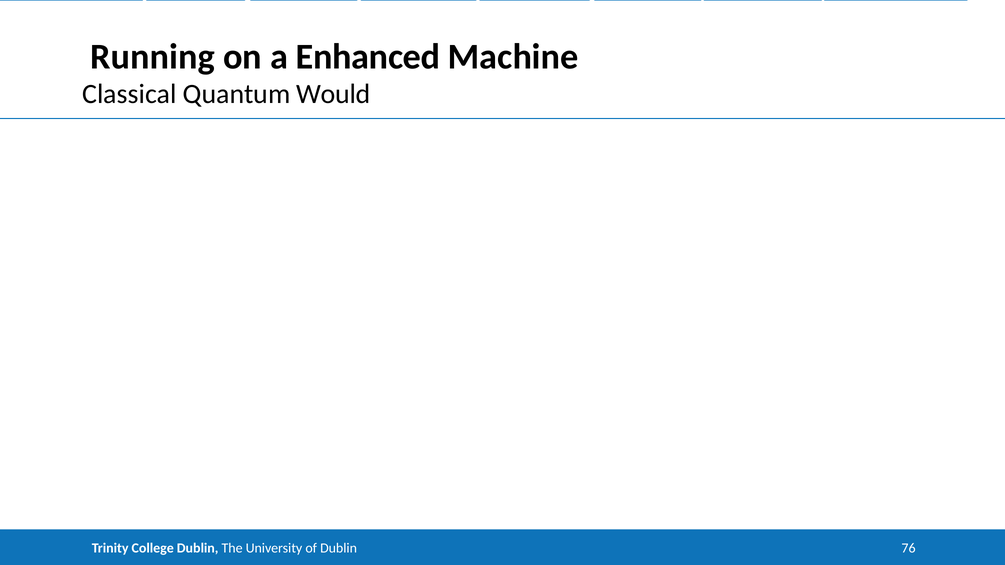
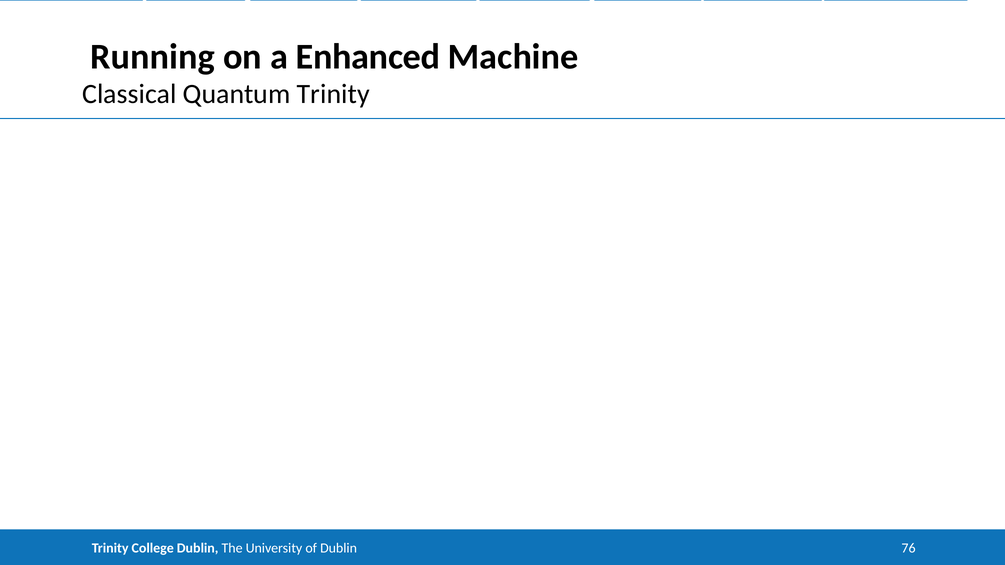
Quantum Would: Would -> Trinity (333, 94)
